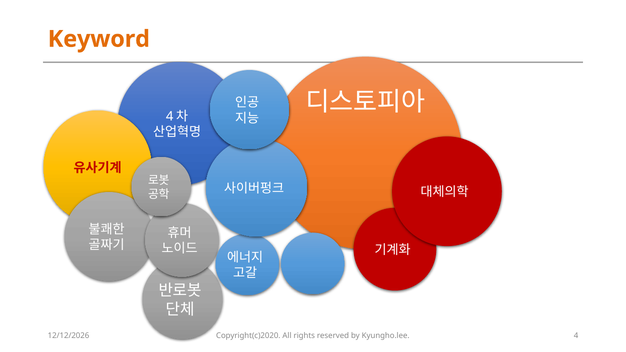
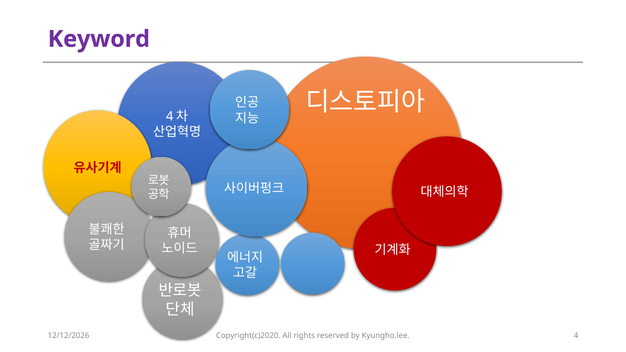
Keyword colour: orange -> purple (99, 39)
